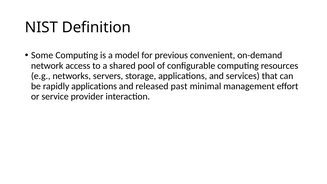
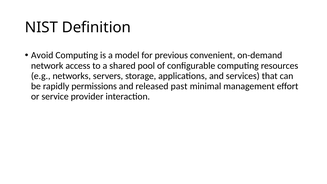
Some: Some -> Avoid (42, 55)
rapidly applications: applications -> permissions (94, 86)
